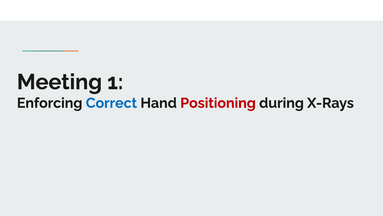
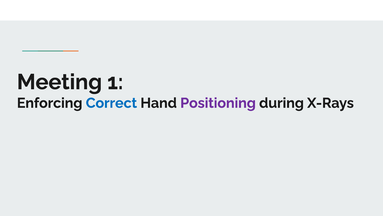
Positioning colour: red -> purple (218, 103)
